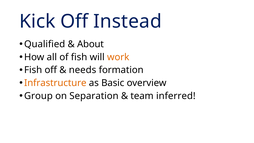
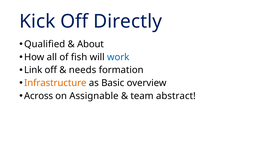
Instead: Instead -> Directly (128, 21)
work colour: orange -> blue (118, 57)
Fish: Fish -> Link (33, 70)
Group: Group -> Across (39, 96)
Separation: Separation -> Assignable (94, 96)
inferred: inferred -> abstract (176, 96)
